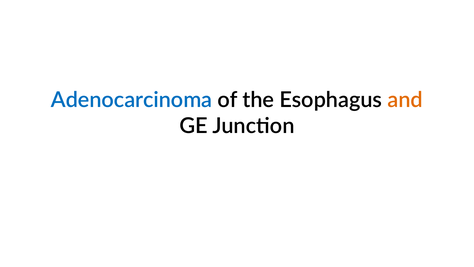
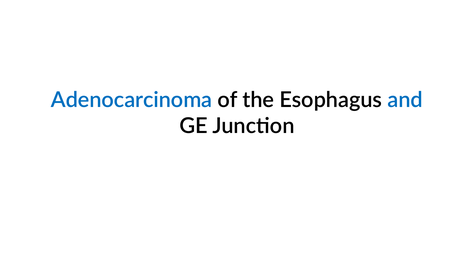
and colour: orange -> blue (405, 100)
